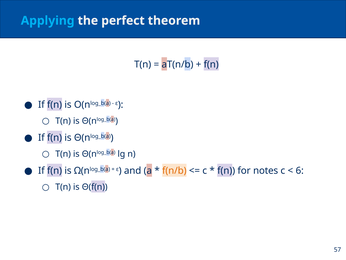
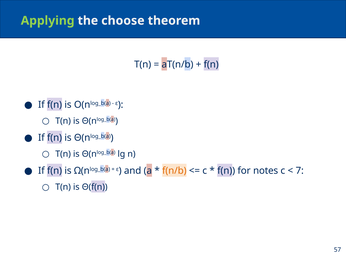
Applying colour: light blue -> light green (48, 21)
perfect: perfect -> choose (123, 21)
6: 6 -> 7 (300, 171)
